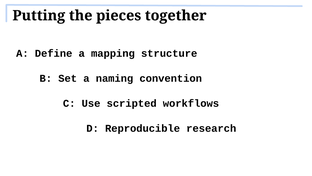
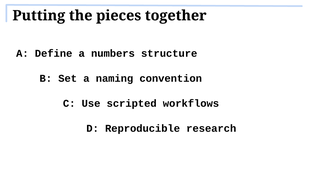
mapping: mapping -> numbers (113, 53)
